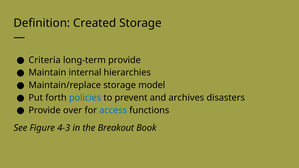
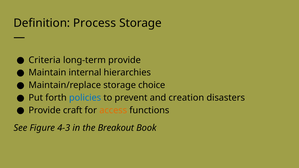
Created: Created -> Process (95, 23)
model: model -> choice (152, 85)
archives: archives -> creation (186, 98)
over: over -> craft (73, 110)
access colour: blue -> orange (113, 110)
